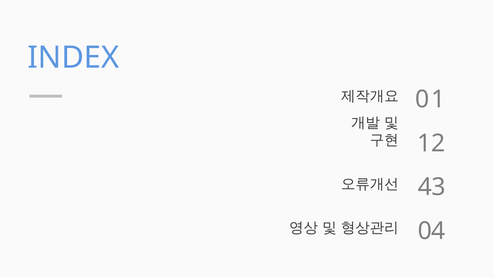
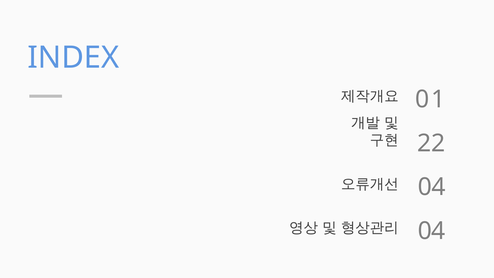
12: 12 -> 22 (431, 143)
43: 43 -> 04 (432, 187)
